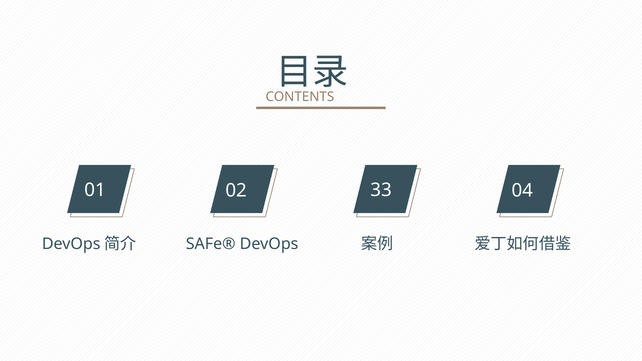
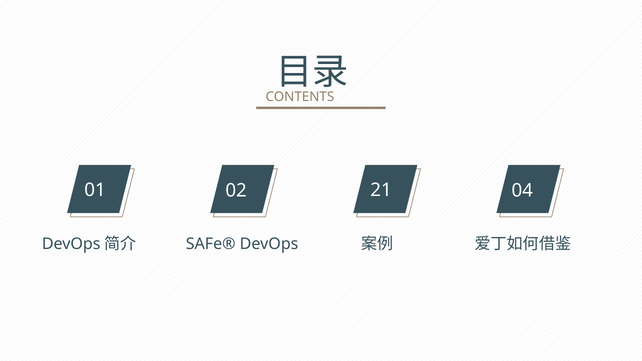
33: 33 -> 21 (381, 190)
